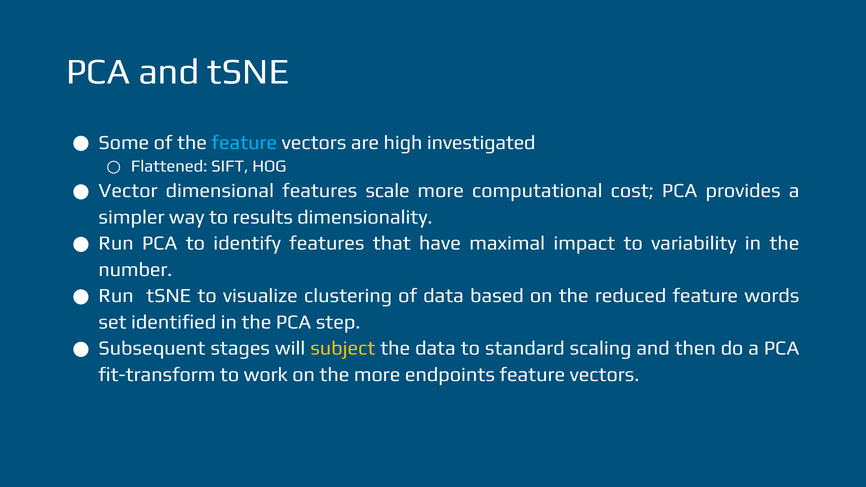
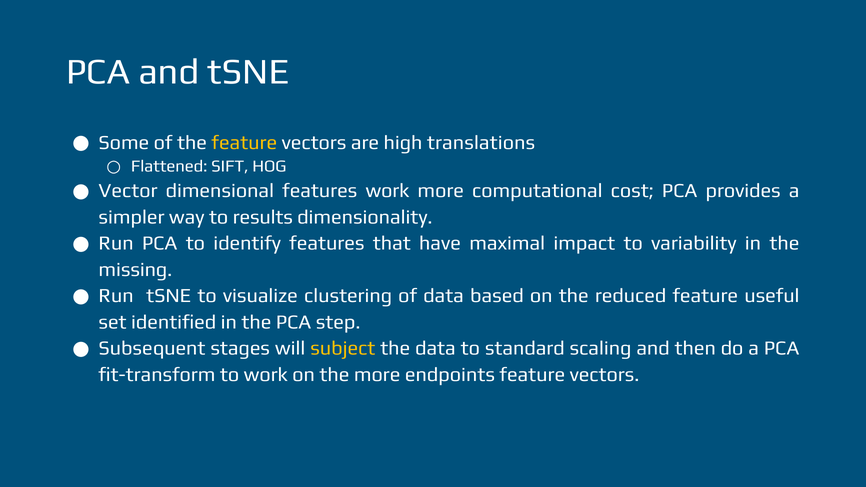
feature colour: light blue -> yellow (244, 143)
investigated: investigated -> translations (481, 143)
features scale: scale -> work (387, 191)
number: number -> missing (135, 270)
words: words -> useful (772, 296)
